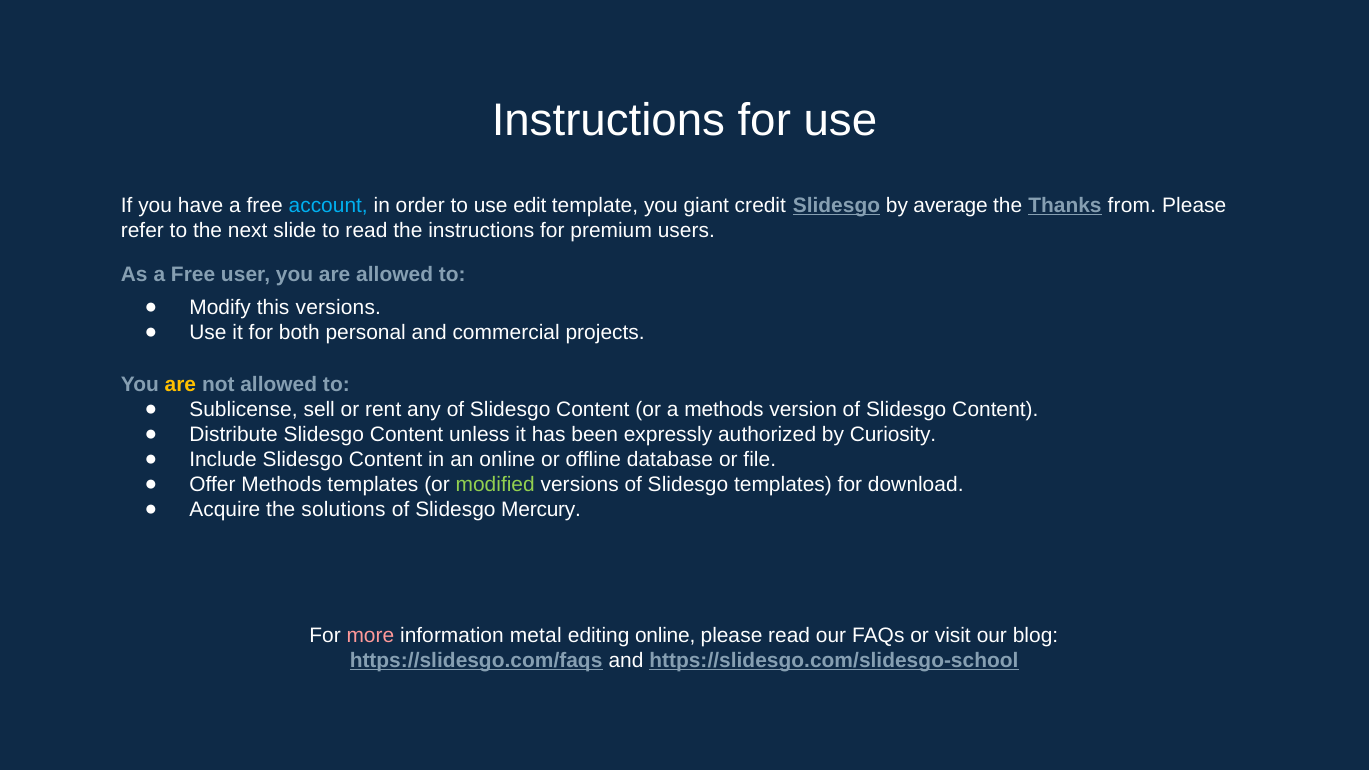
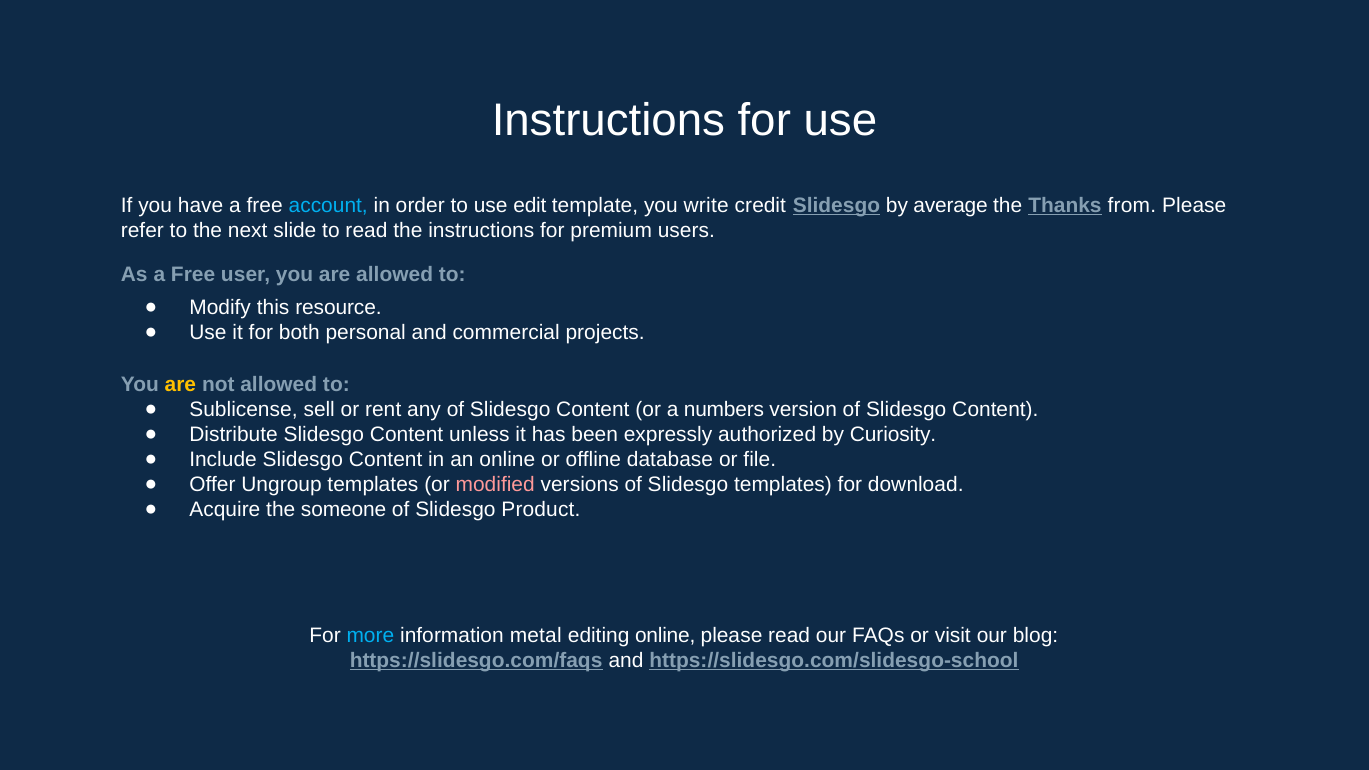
giant: giant -> write (706, 206)
this versions: versions -> resource (339, 307)
a methods: methods -> numbers (724, 409)
Offer Methods: Methods -> Ungroup (282, 485)
modified colour: light green -> pink (495, 485)
solutions: solutions -> someone (344, 510)
Mercury: Mercury -> Product (541, 510)
more colour: pink -> light blue (370, 636)
